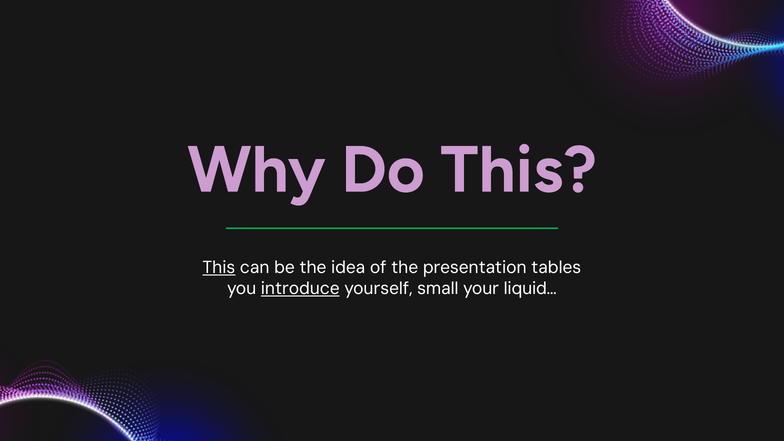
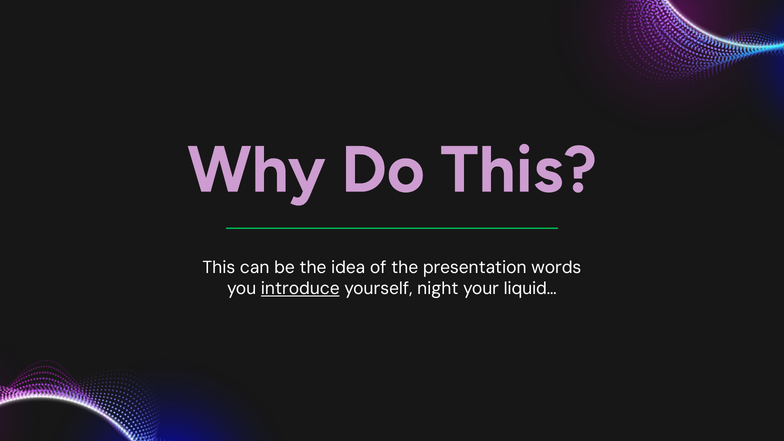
This underline: present -> none (219, 268)
tables: tables -> words (556, 268)
small: small -> night (438, 289)
